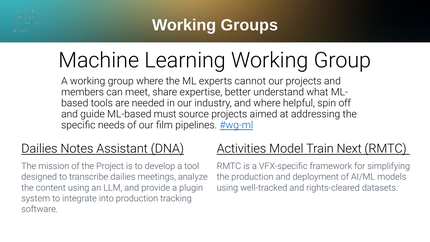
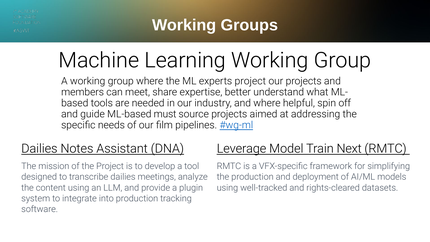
experts cannot: cannot -> project (250, 81)
Activities: Activities -> Leverage (242, 149)
